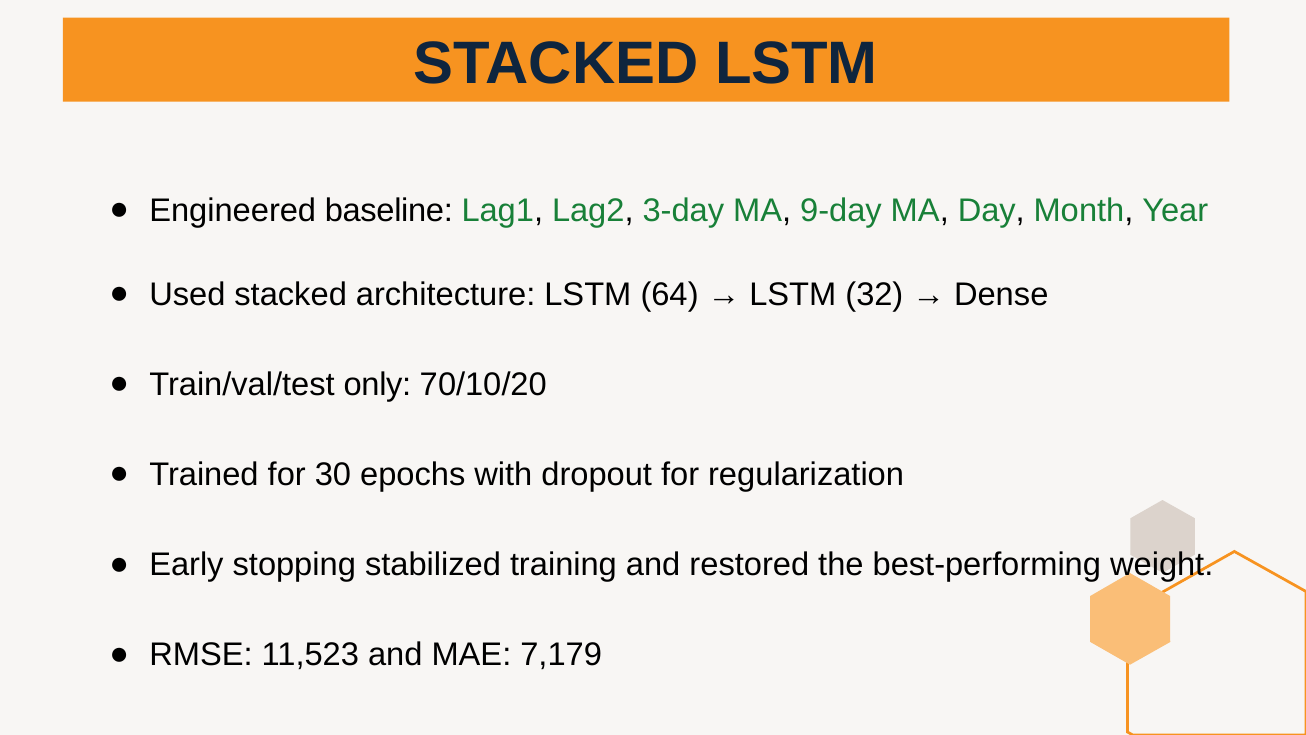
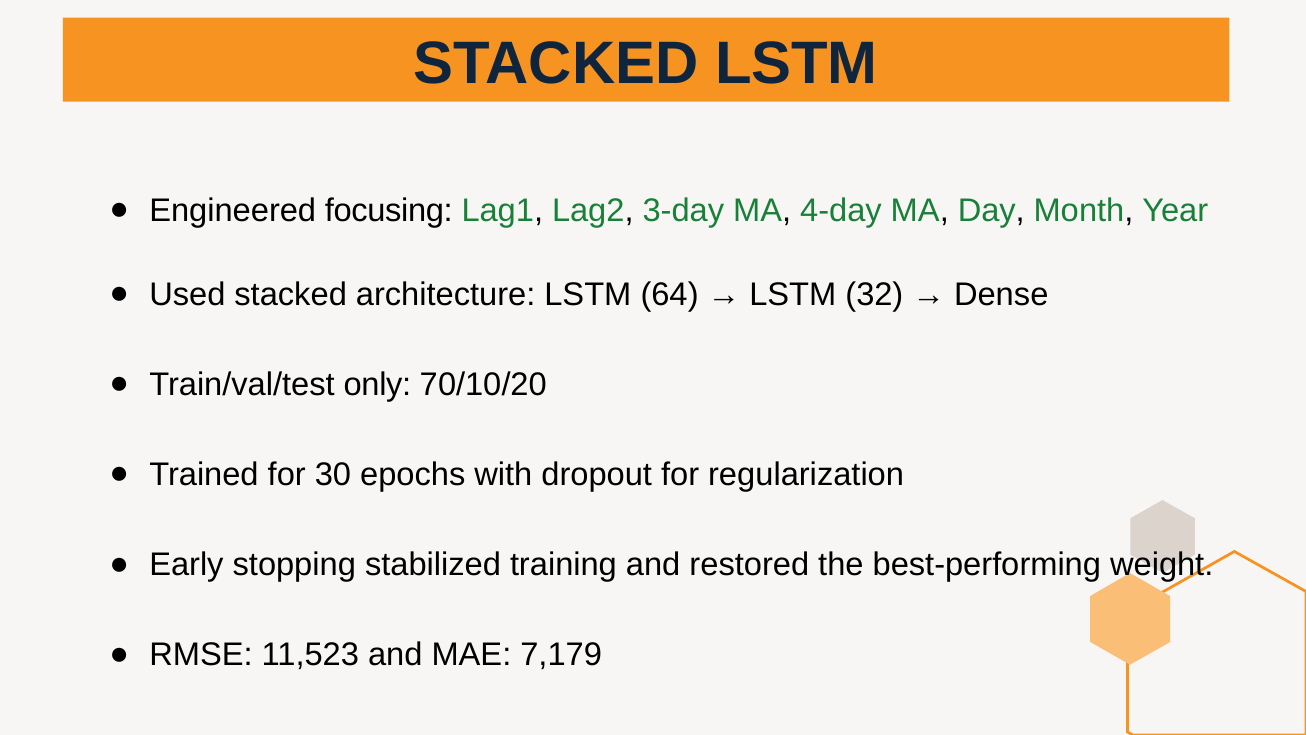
baseline: baseline -> focusing (389, 210)
9-day: 9-day -> 4-day (841, 210)
